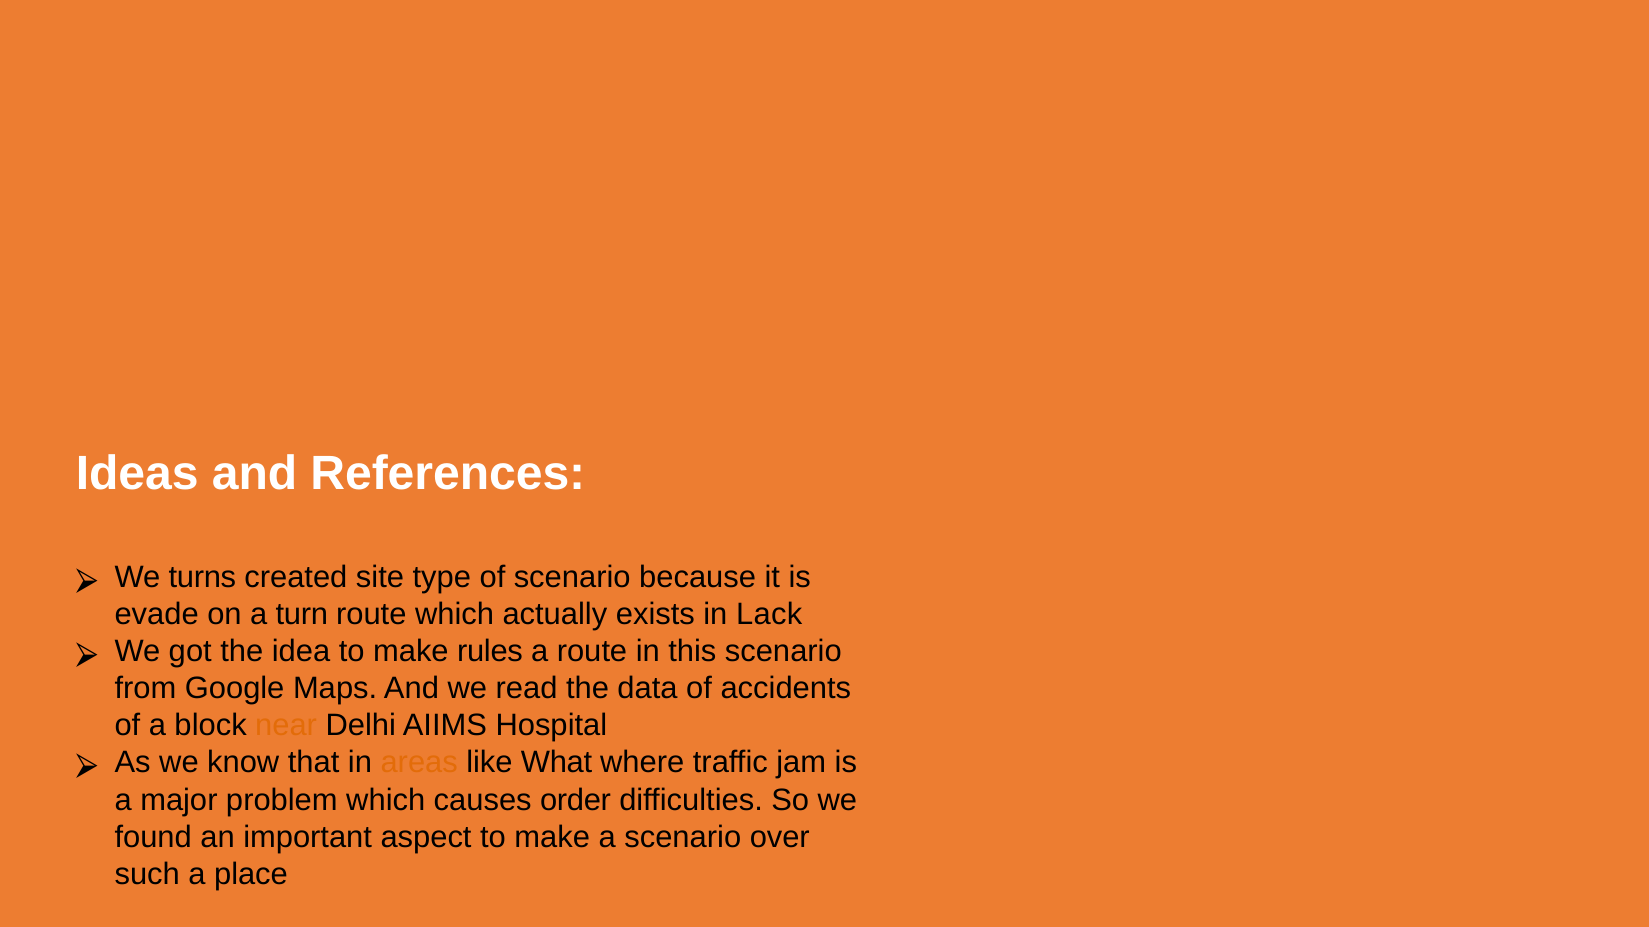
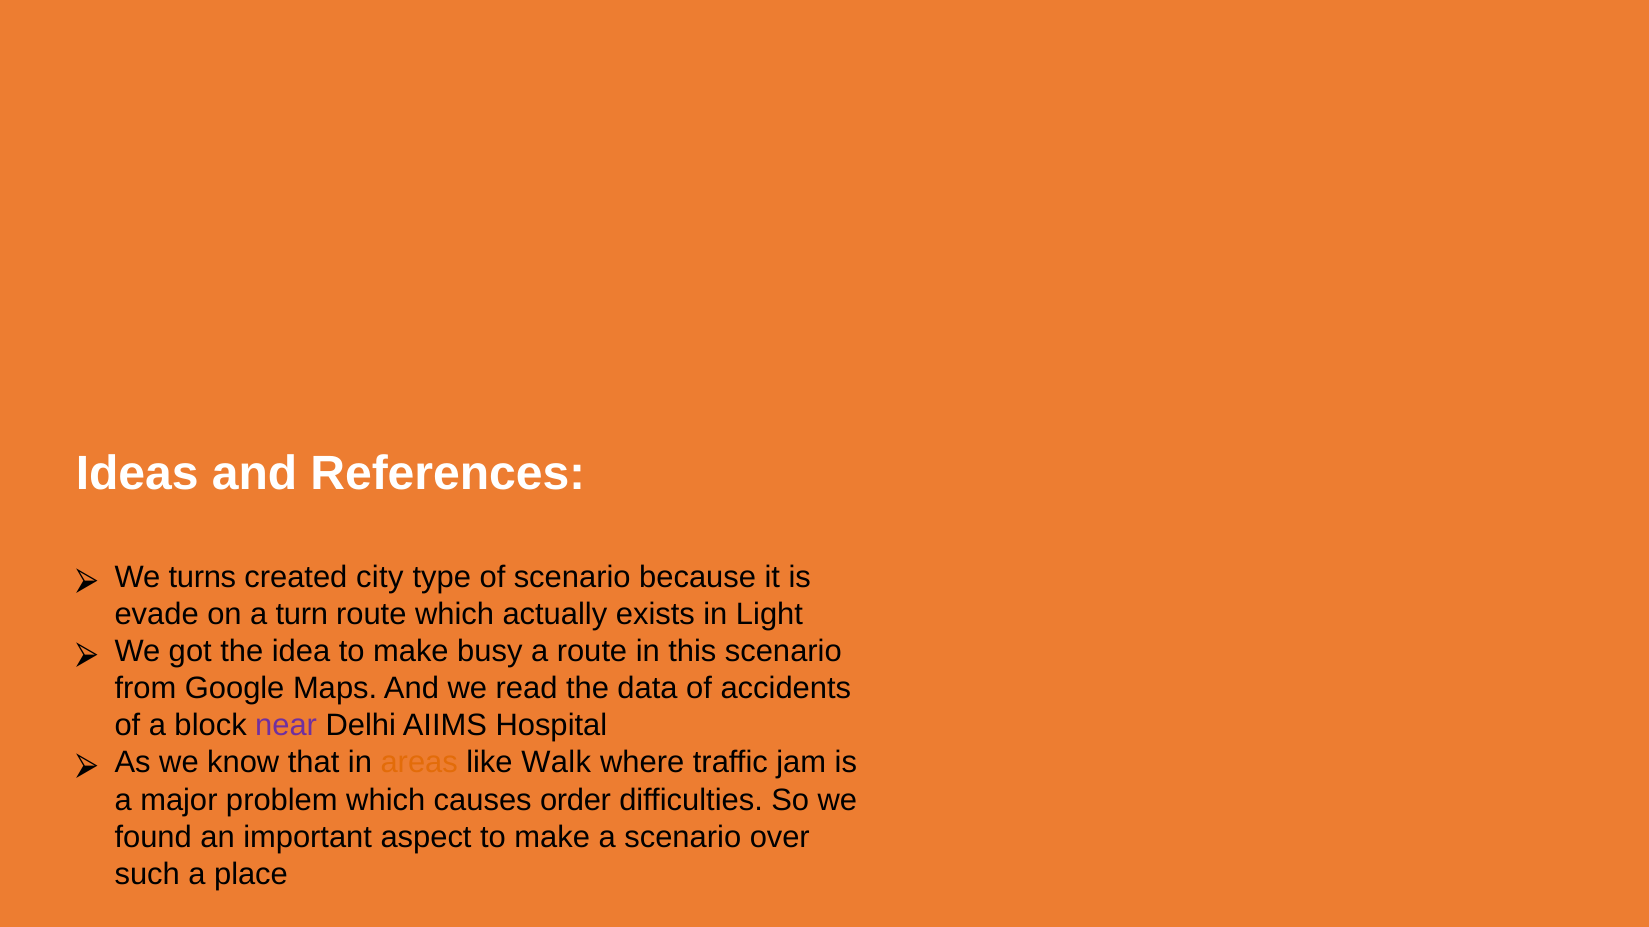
site: site -> city (380, 578)
Lack: Lack -> Light (769, 615)
rules: rules -> busy (490, 652)
near colour: orange -> purple (286, 726)
What: What -> Walk (556, 763)
